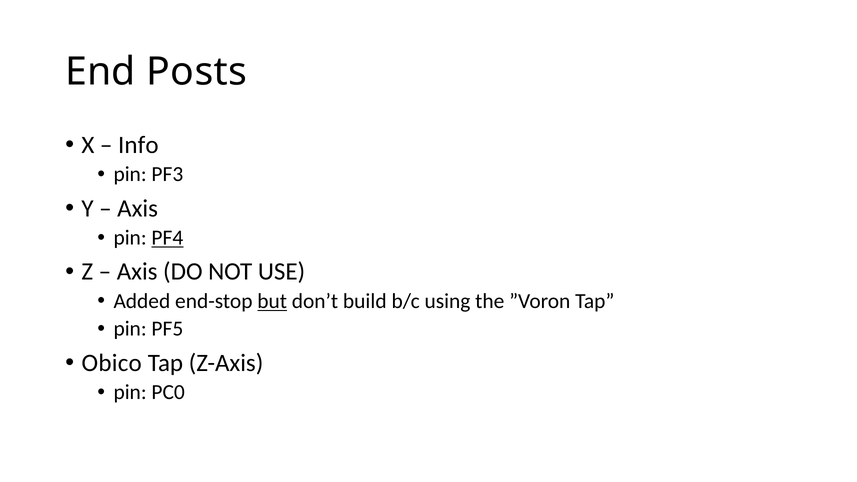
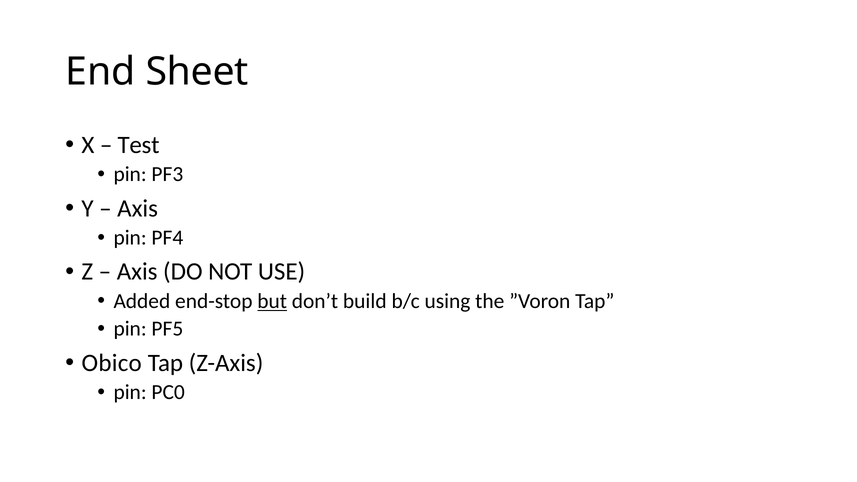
Posts: Posts -> Sheet (197, 72)
Info: Info -> Test (138, 145)
PF4 underline: present -> none (167, 238)
